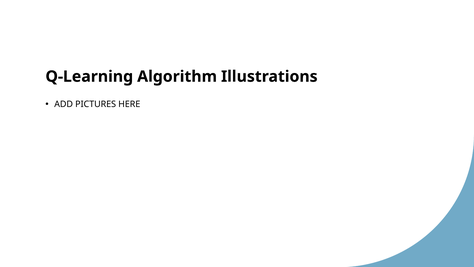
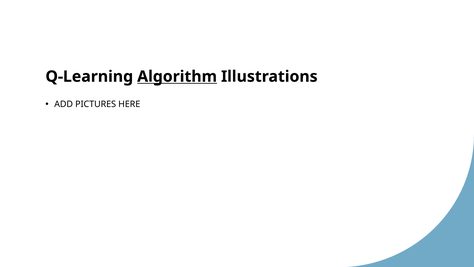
Algorithm underline: none -> present (177, 76)
